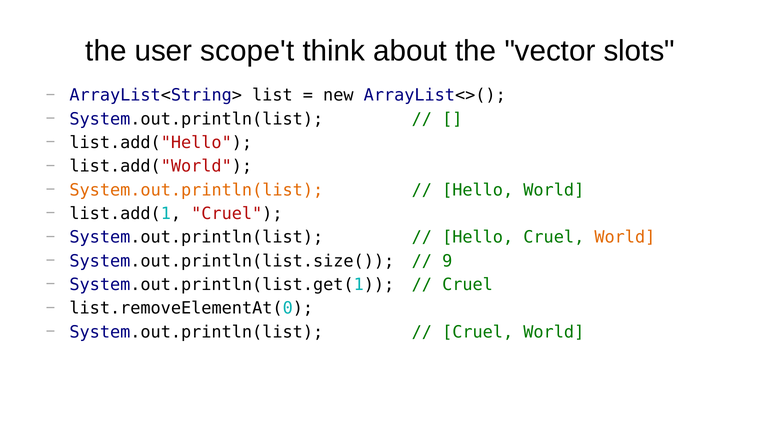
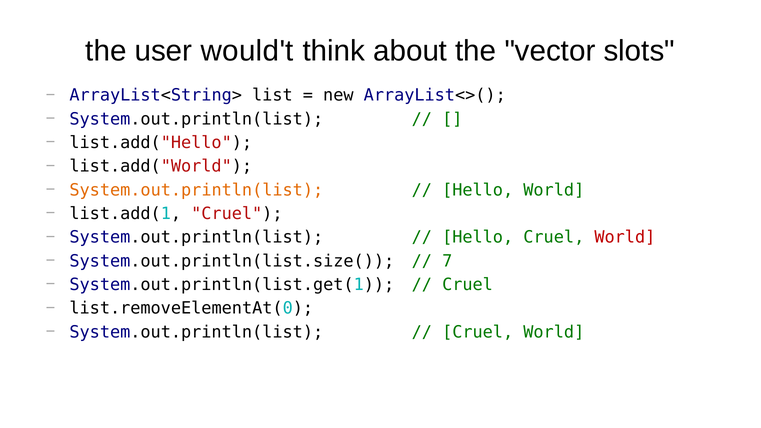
scope't: scope't -> would't (247, 51)
World colour: orange -> red (625, 237)
9: 9 -> 7 (447, 261)
